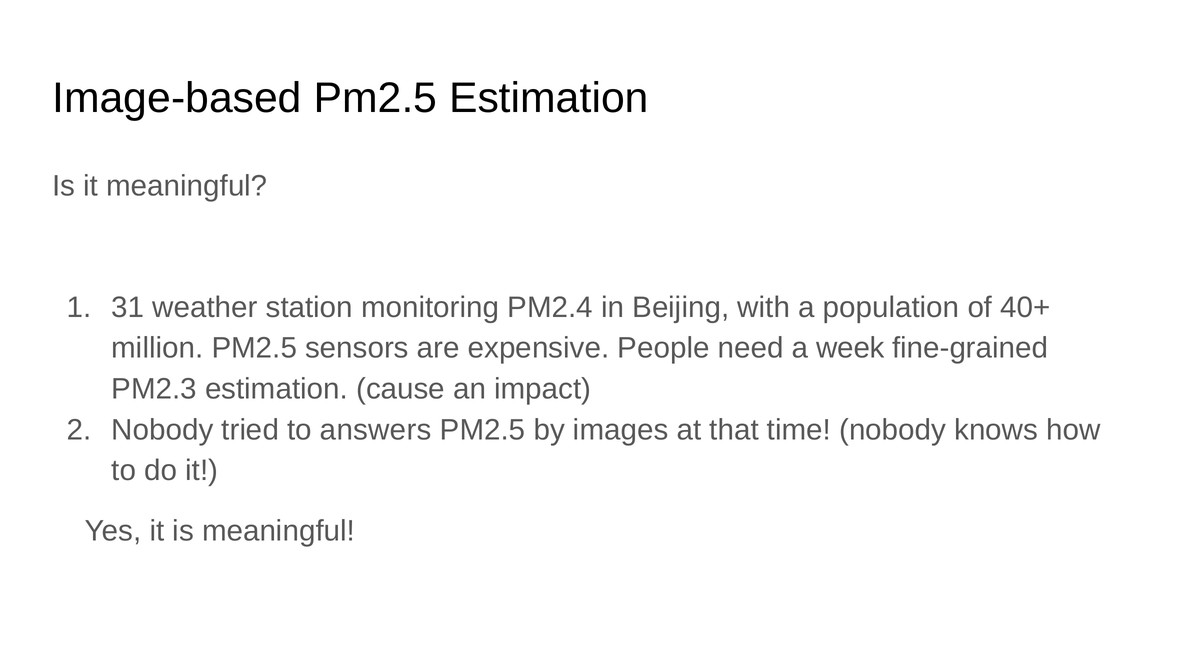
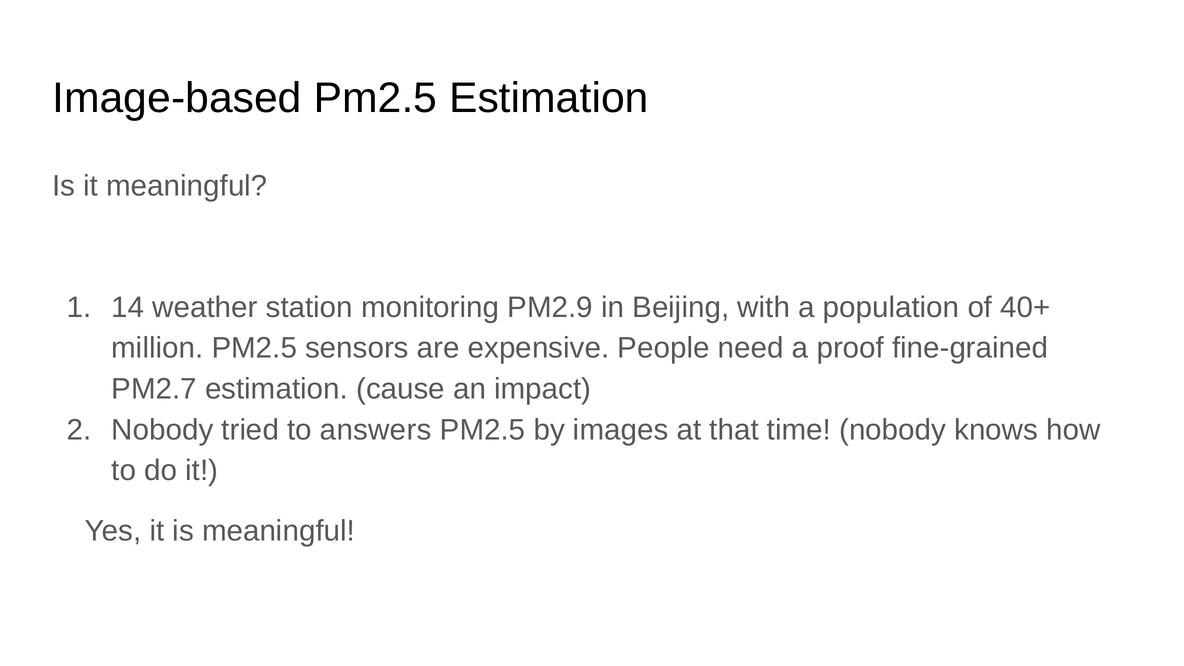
31: 31 -> 14 (128, 307)
PM2.4: PM2.4 -> PM2.9 (550, 307)
week: week -> proof (850, 348)
PM2.3: PM2.3 -> PM2.7 (154, 389)
